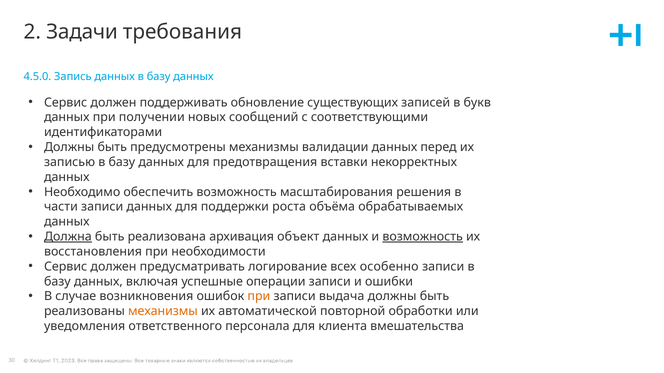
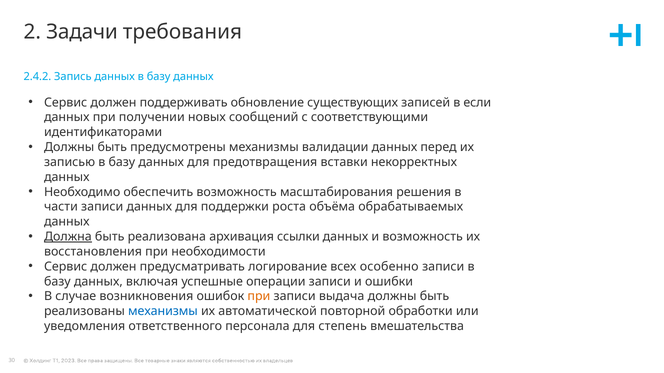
4.5.0: 4.5.0 -> 2.4.2 (37, 77)
букв: букв -> если (477, 103)
объект: объект -> ссылки (298, 237)
возможность underline: present -> none (423, 237)
механизмы colour: orange -> blue (163, 312)
клиента: клиента -> степень (343, 327)
